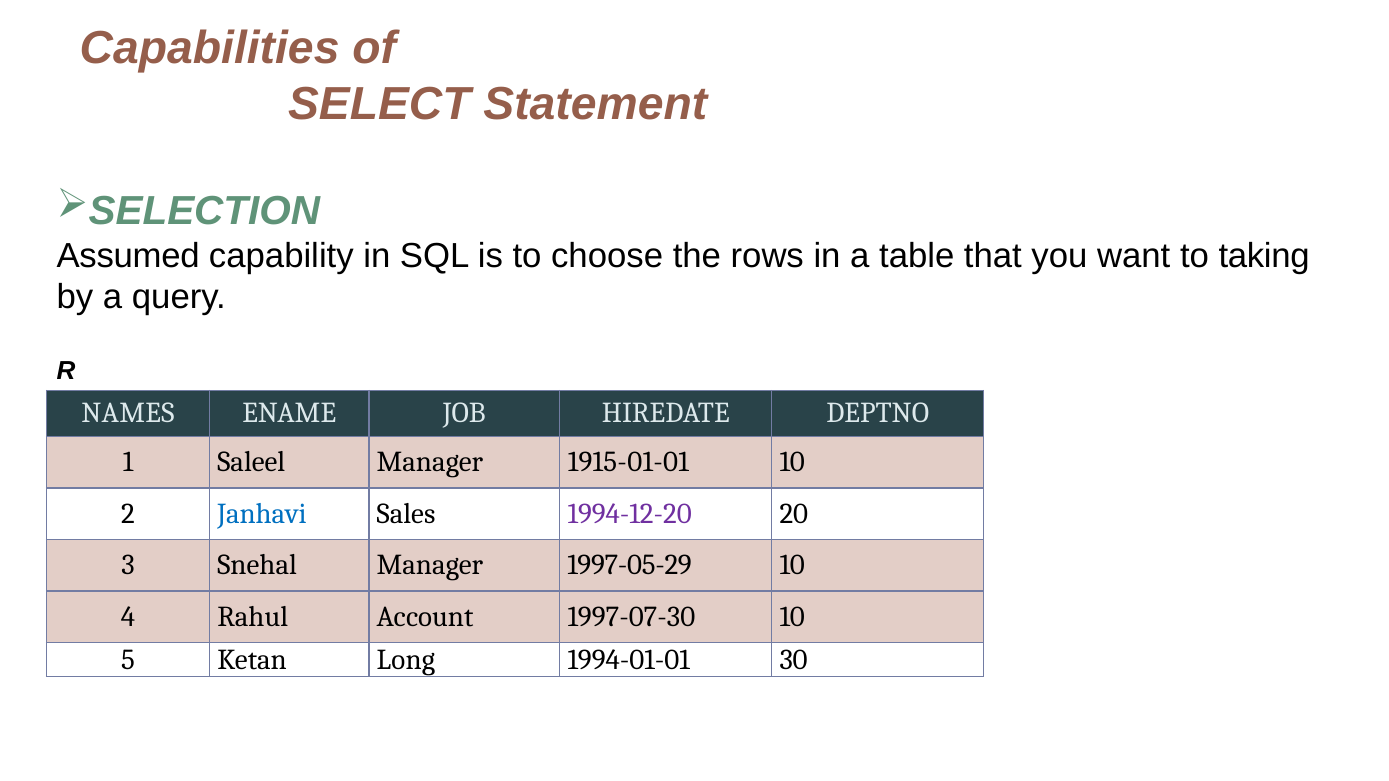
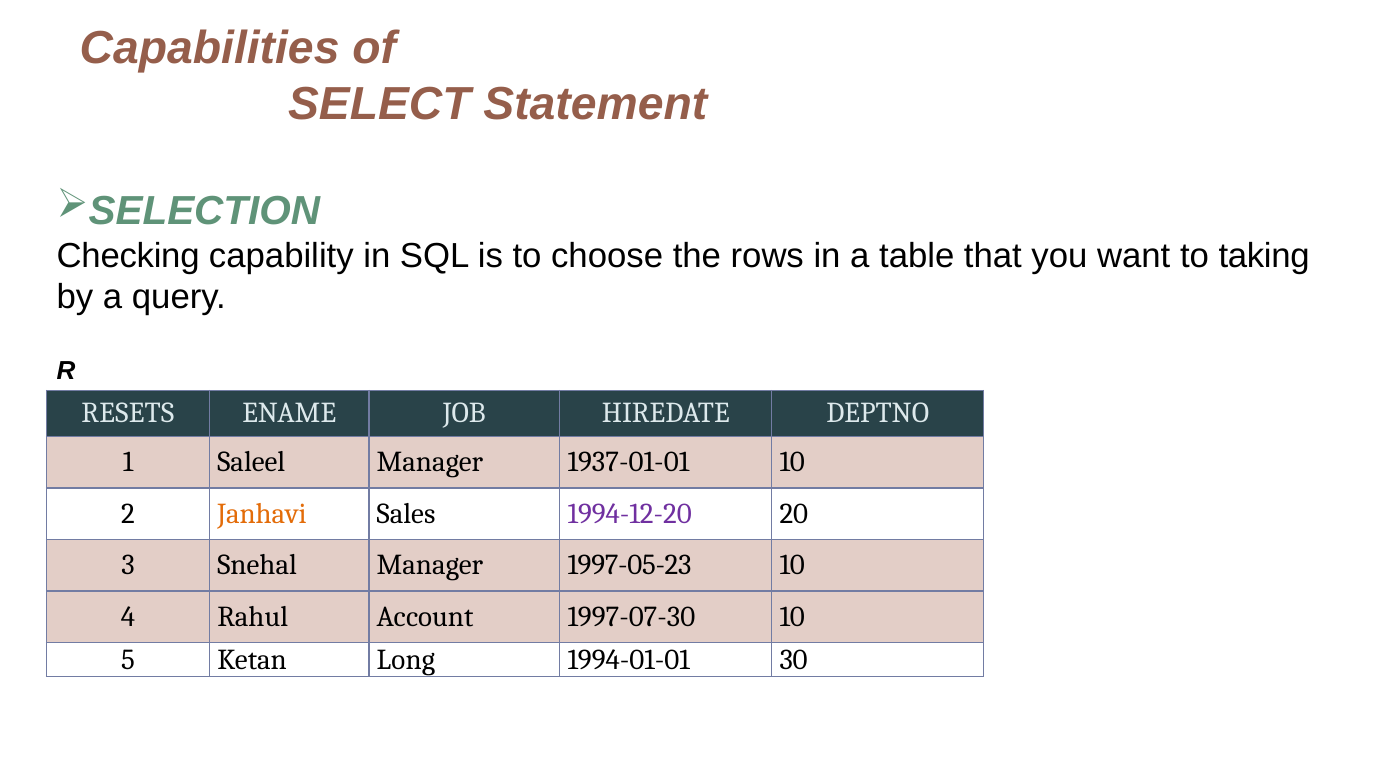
Assumed: Assumed -> Checking (128, 256)
NAMES: NAMES -> RESETS (128, 413)
1915-01-01: 1915-01-01 -> 1937-01-01 (628, 462)
Janhavi colour: blue -> orange (262, 514)
1997-05-29: 1997-05-29 -> 1997-05-23 (629, 565)
